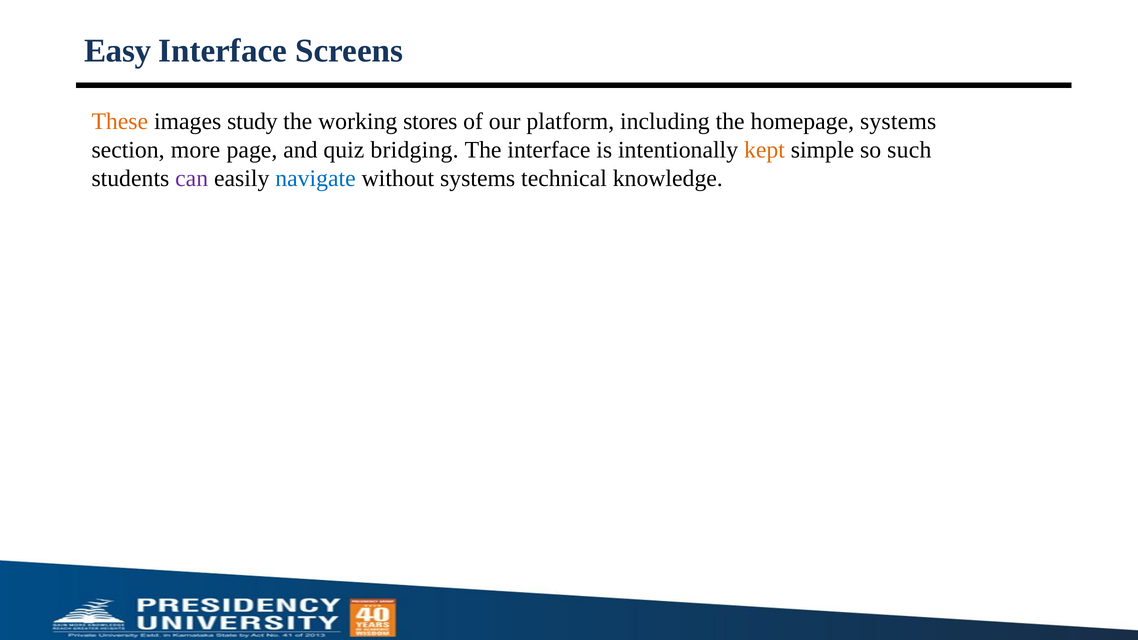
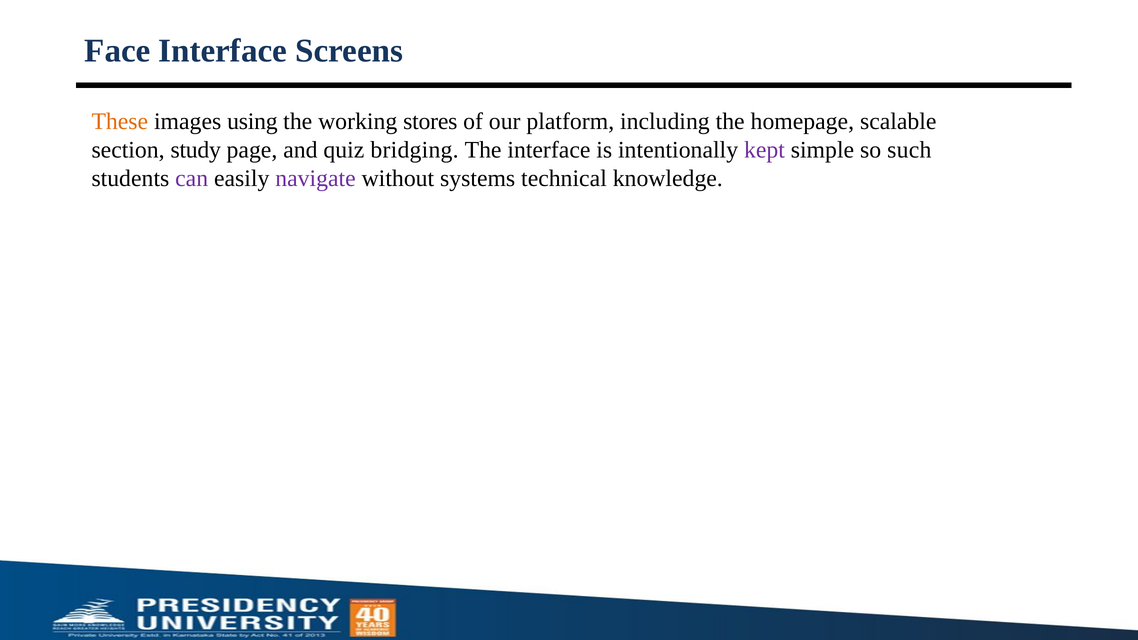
Easy: Easy -> Face (118, 51)
study: study -> using (252, 121)
homepage systems: systems -> scalable (898, 121)
more: more -> study (196, 150)
kept colour: orange -> purple (764, 150)
navigate colour: blue -> purple (315, 178)
